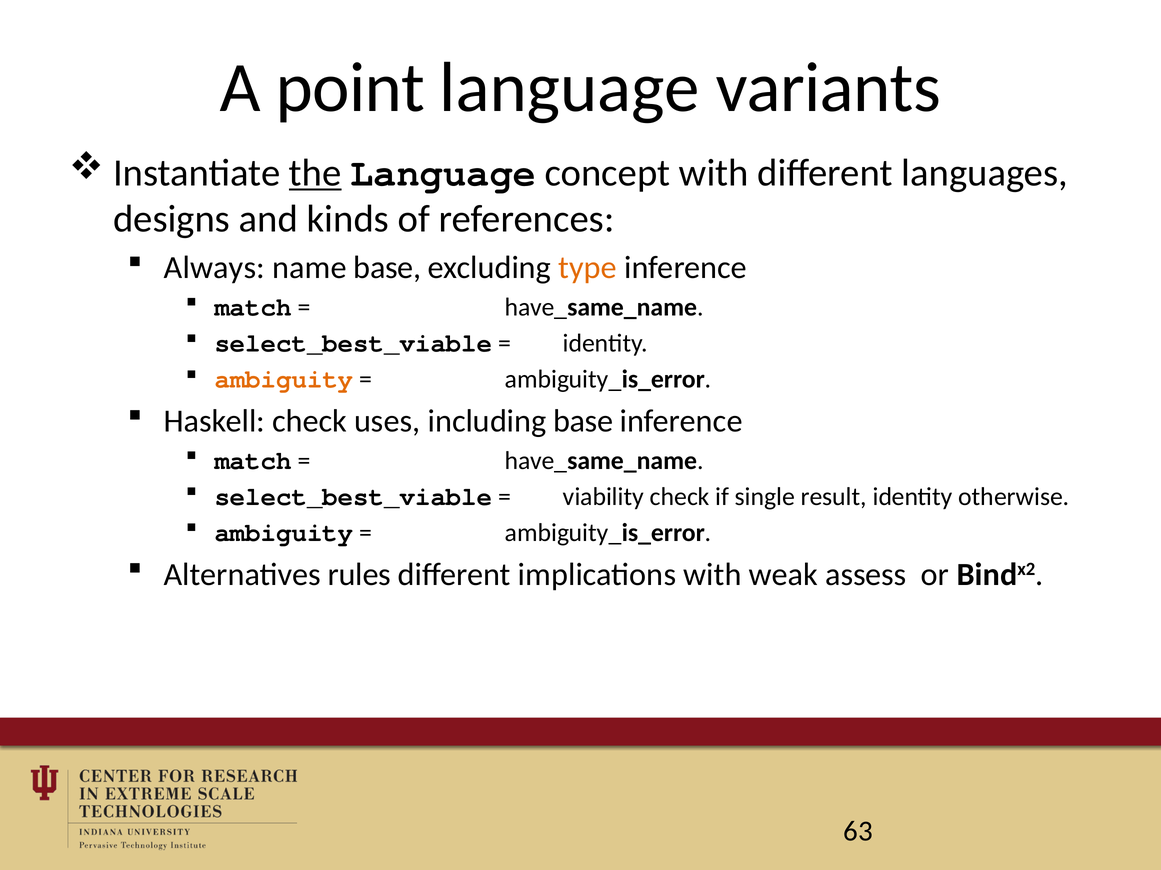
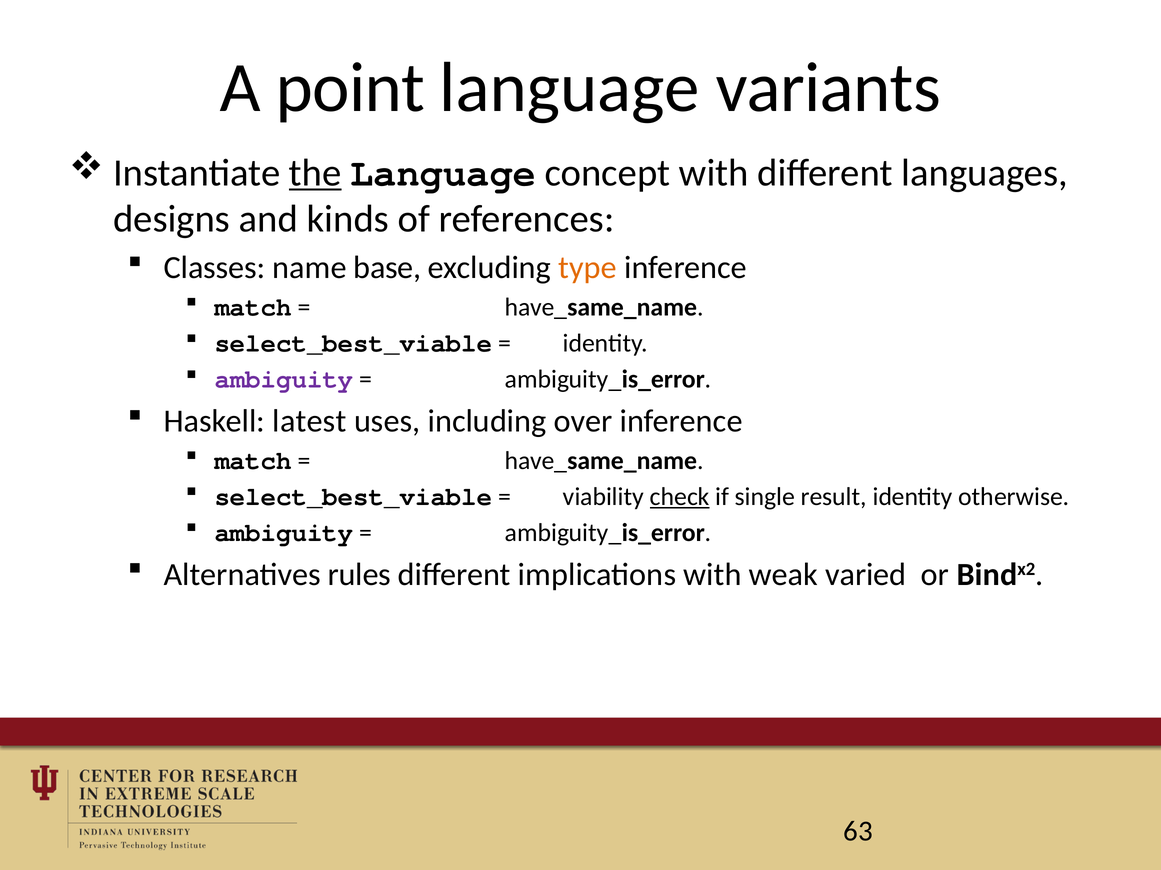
Always: Always -> Classes (215, 268)
ambiguity colour: orange -> purple (284, 380)
Haskell check: check -> latest (309, 421)
including base: base -> over (583, 421)
check underline: none -> present (680, 497)
assess: assess -> varied (866, 575)
